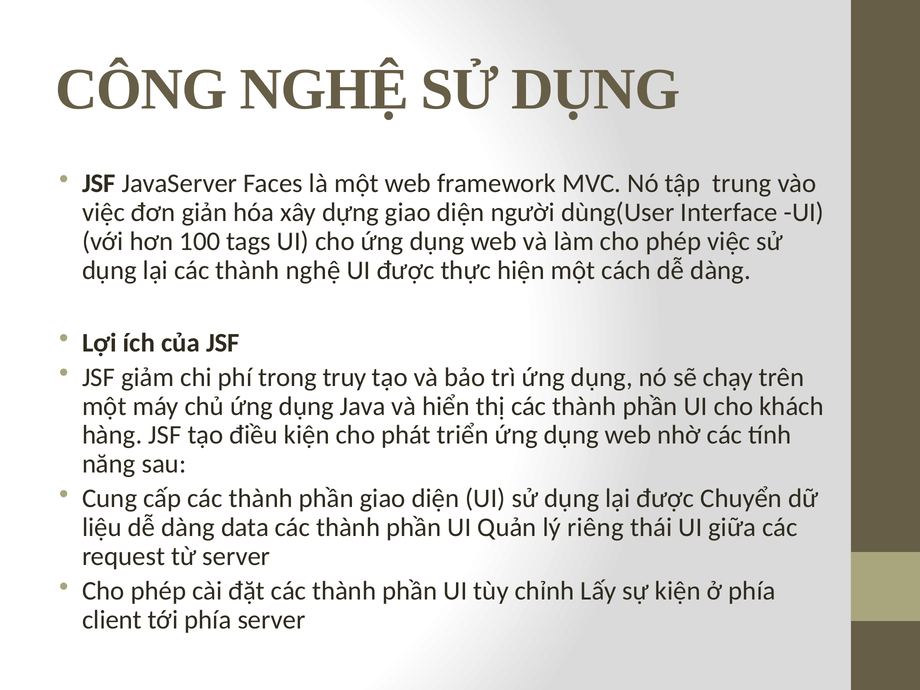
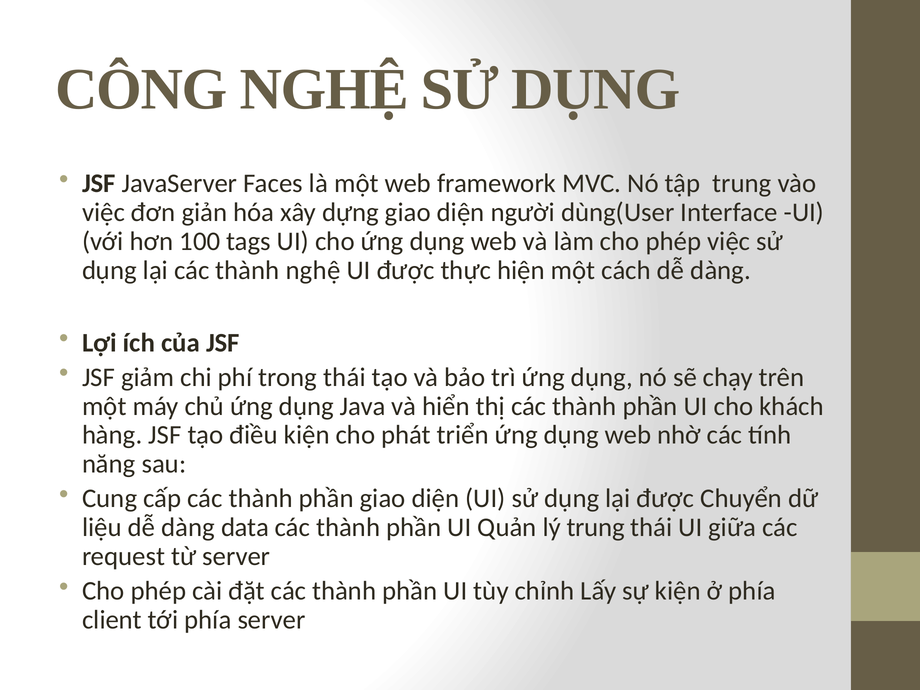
trong truy: truy -> thái (344, 377)
lý riêng: riêng -> trung (596, 528)
